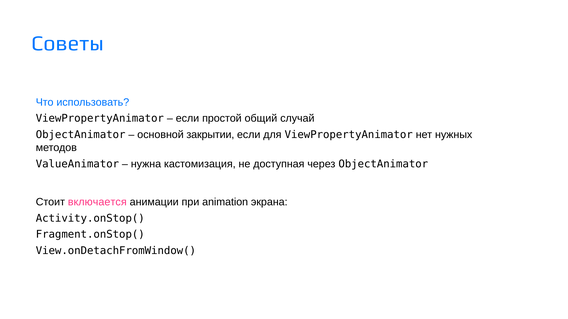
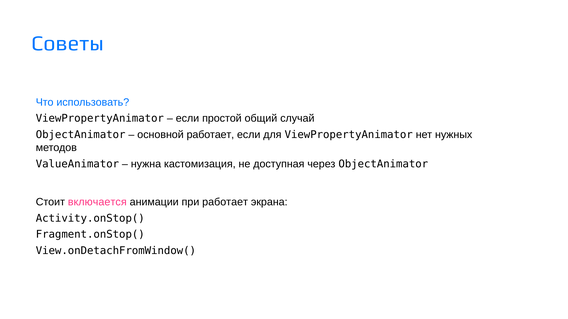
основной закрытии: закрытии -> работает (210, 135)
при animation: animation -> работает (225, 202)
